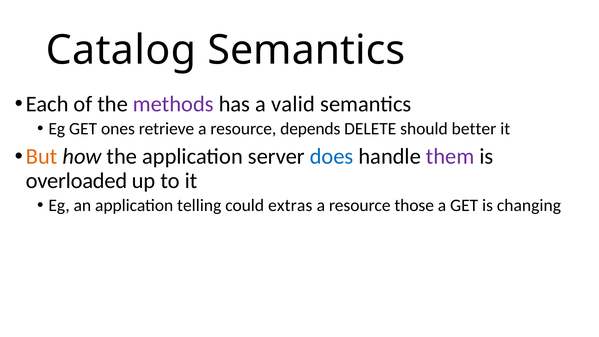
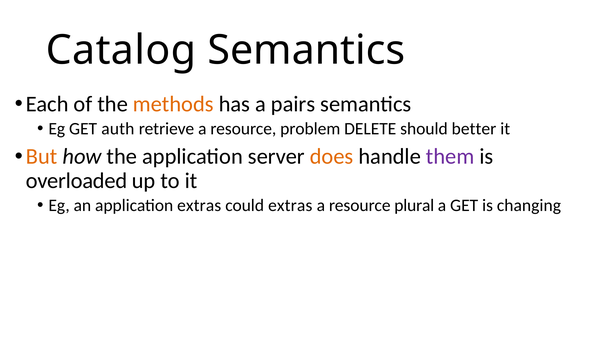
methods colour: purple -> orange (173, 104)
valid: valid -> pairs (293, 104)
ones: ones -> auth (118, 129)
depends: depends -> problem (310, 129)
does colour: blue -> orange (332, 156)
application telling: telling -> extras (199, 205)
those: those -> plural (414, 205)
